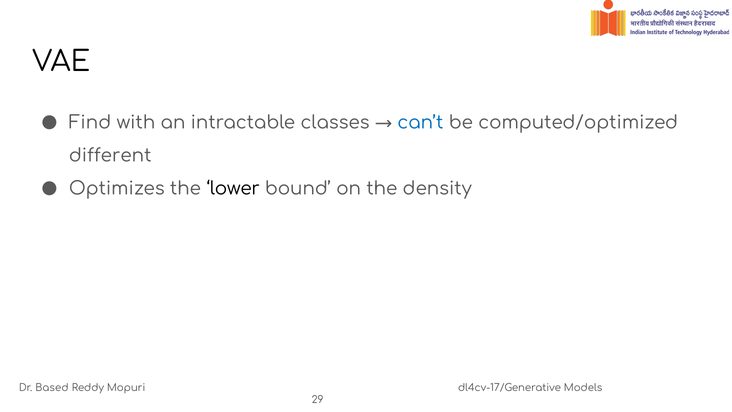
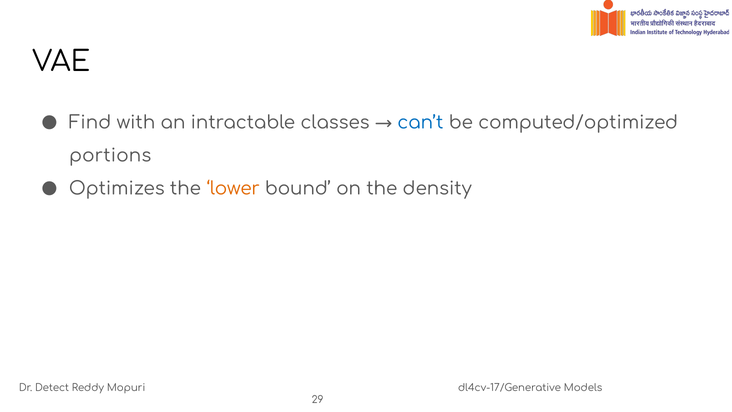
different: different -> portions (110, 156)
lower colour: black -> orange (233, 189)
Based: Based -> Detect (52, 388)
